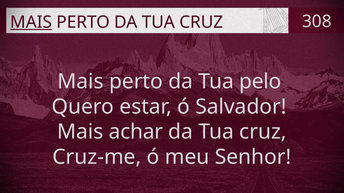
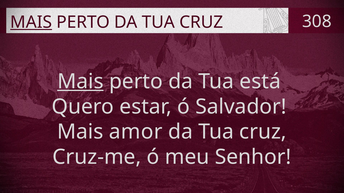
Mais underline: none -> present (80, 82)
pelo: pelo -> está (260, 82)
achar: achar -> amor (136, 132)
